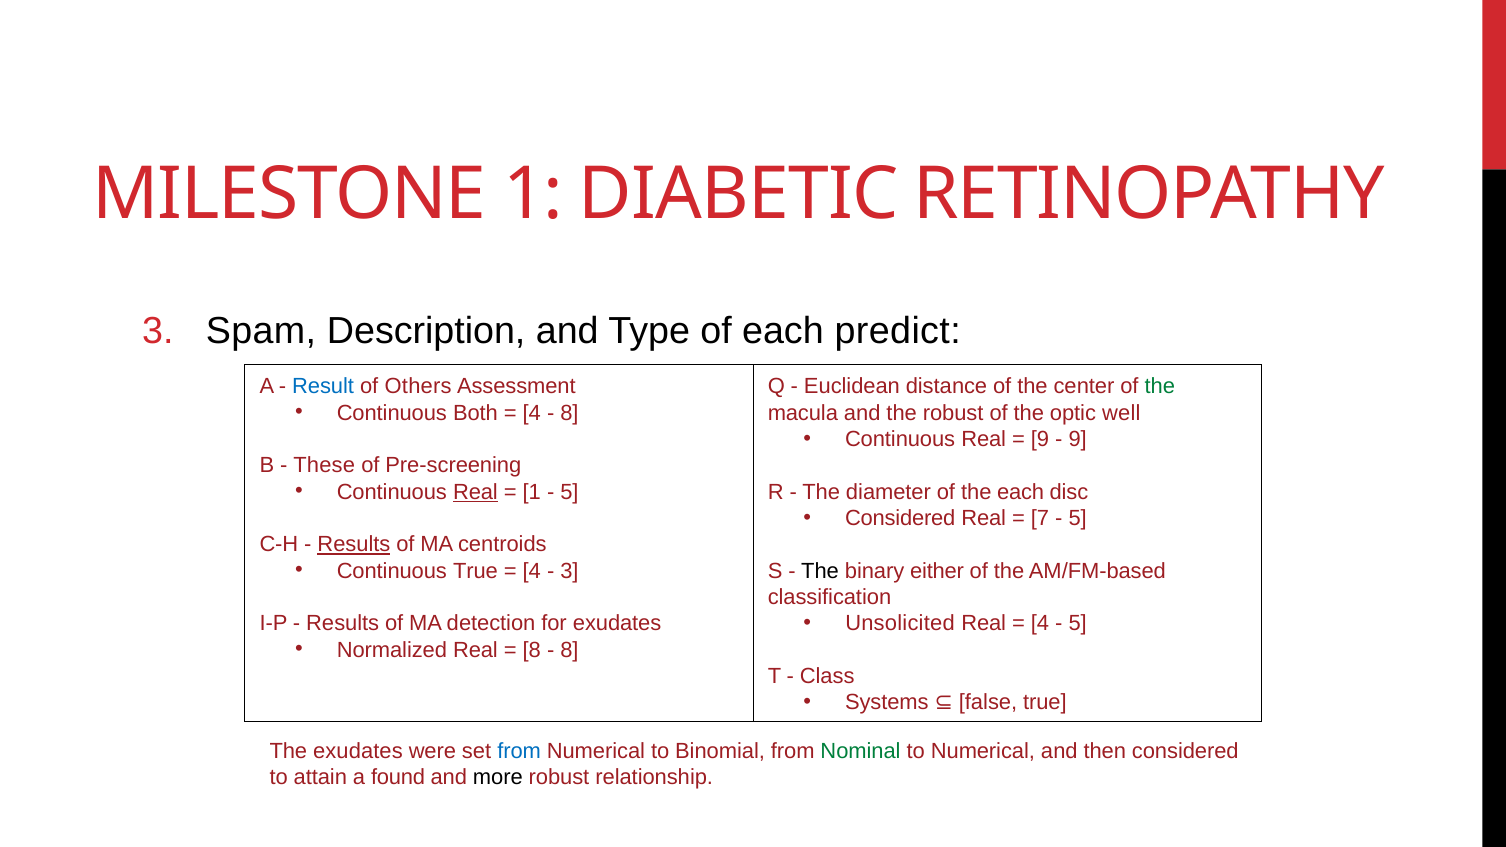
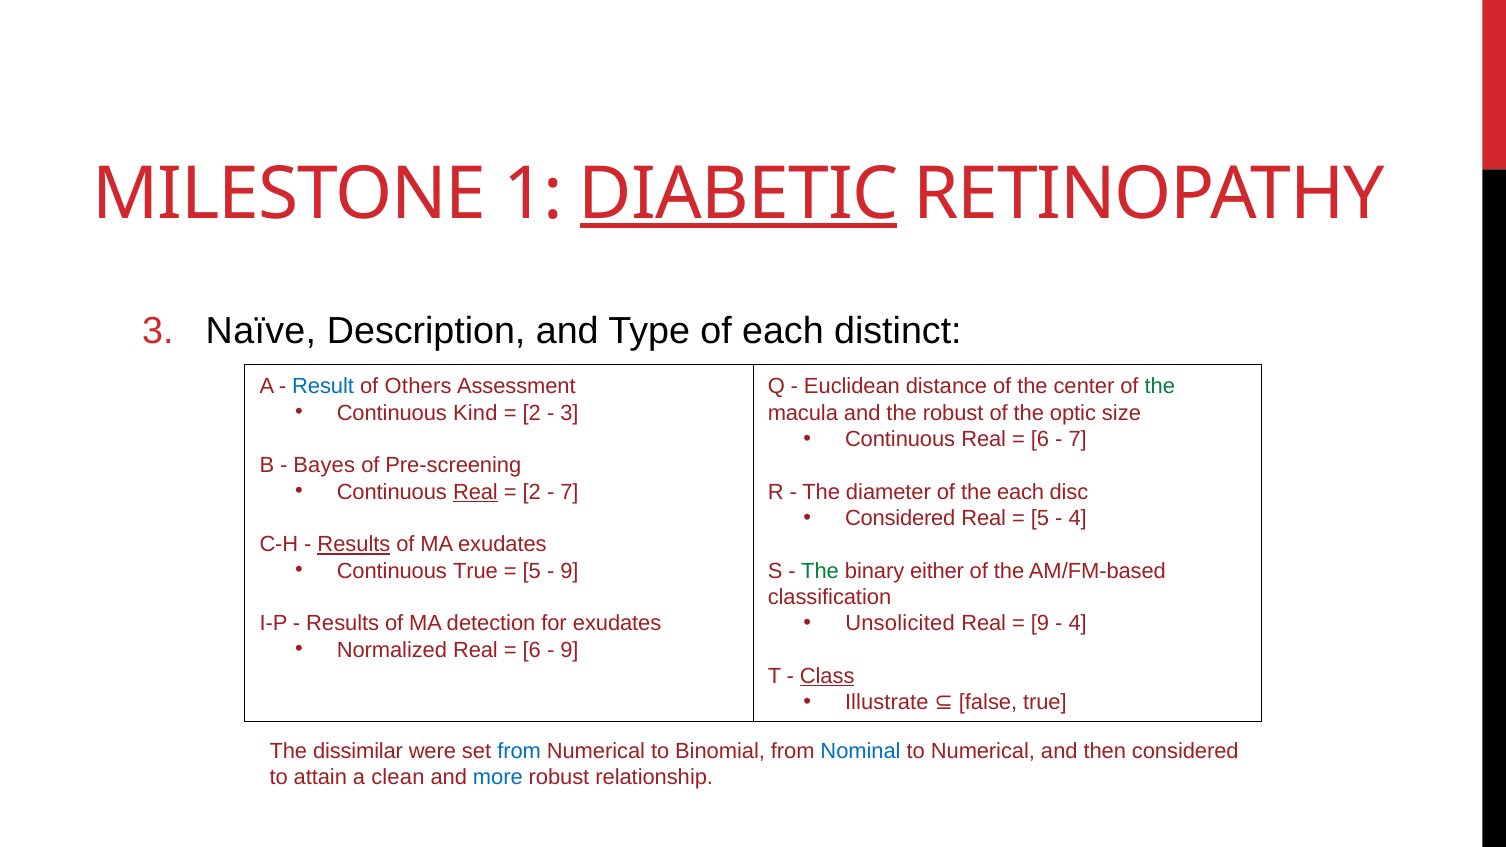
DIABETIC underline: none -> present (739, 194)
Spam: Spam -> Naïve (261, 331)
predict: predict -> distinct (898, 331)
Both: Both -> Kind (475, 413)
4: 4 -> 2 (532, 413)
8: 8 -> 3 (569, 413)
well: well -> size (1121, 413)
9: 9 -> 6 (1040, 439)
9: 9 -> 7 (1078, 439)
These: These -> Bayes (324, 466)
1: 1 -> 2 (532, 492)
5: 5 -> 7 (569, 492)
7: 7 -> 5 (1040, 518)
5: 5 -> 4 (1078, 518)
MA centroids: centroids -> exudates (502, 545)
4: 4 -> 5 (532, 571)
3: 3 -> 9 (569, 571)
The colour: black -> green (820, 571)
4: 4 -> 9 (1040, 624)
5: 5 -> 4 (1078, 624)
8: 8 -> 6 (532, 650)
8: 8 -> 9 (569, 650)
Class underline: none -> present (827, 676)
Systems: Systems -> Illustrate (887, 703)
The exudates: exudates -> dissimilar (358, 751)
Nominal colour: green -> blue (861, 751)
found: found -> clean (398, 777)
more colour: black -> blue (498, 777)
